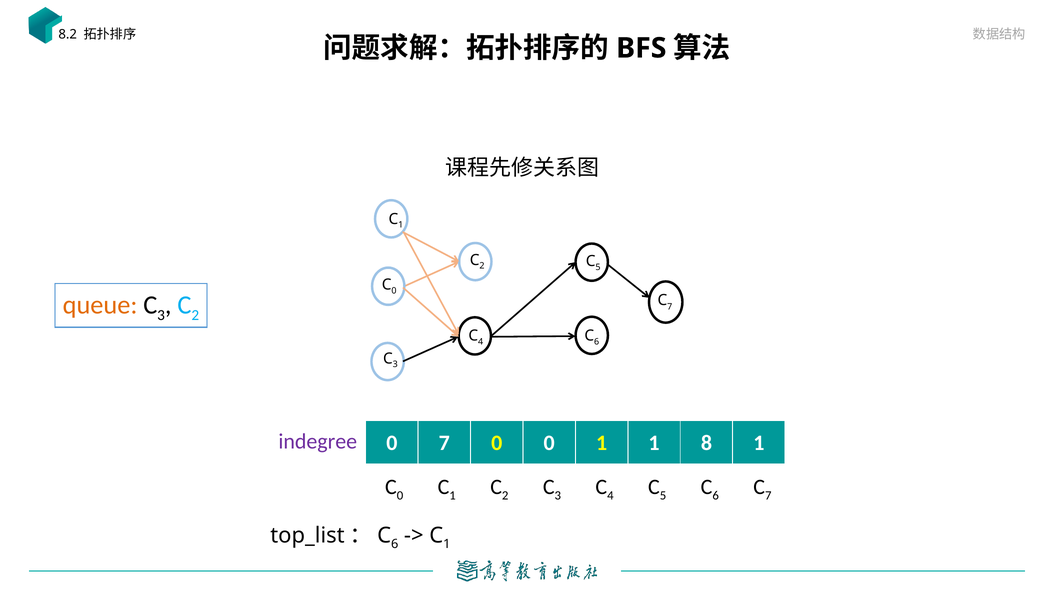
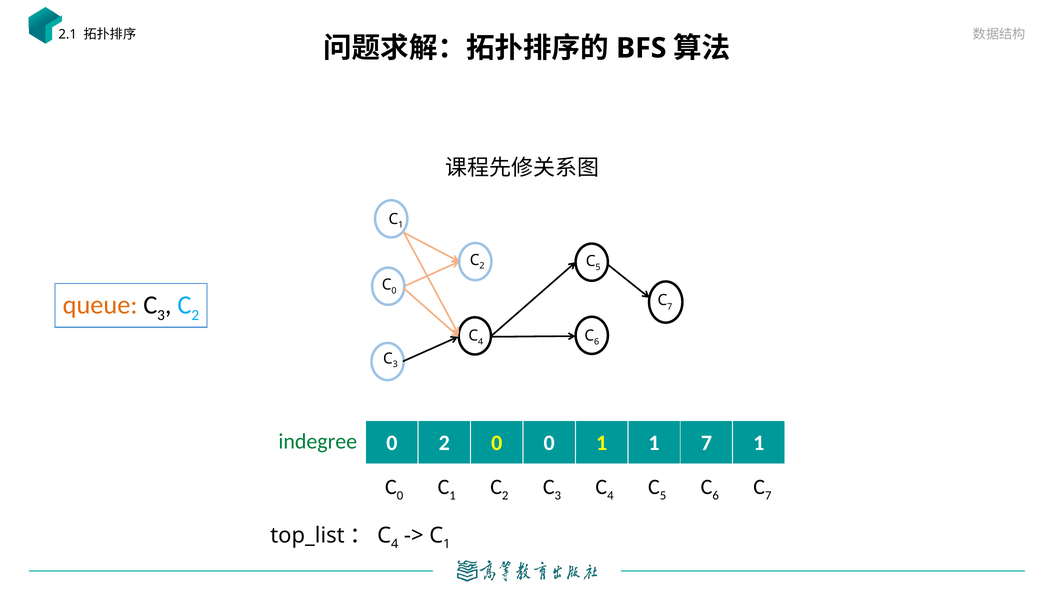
8.2: 8.2 -> 2.1 (68, 34)
indegree colour: purple -> green (318, 441)
0 7: 7 -> 2 (444, 443)
1 8: 8 -> 7 (706, 443)
6: 6 -> 4 (395, 544)
